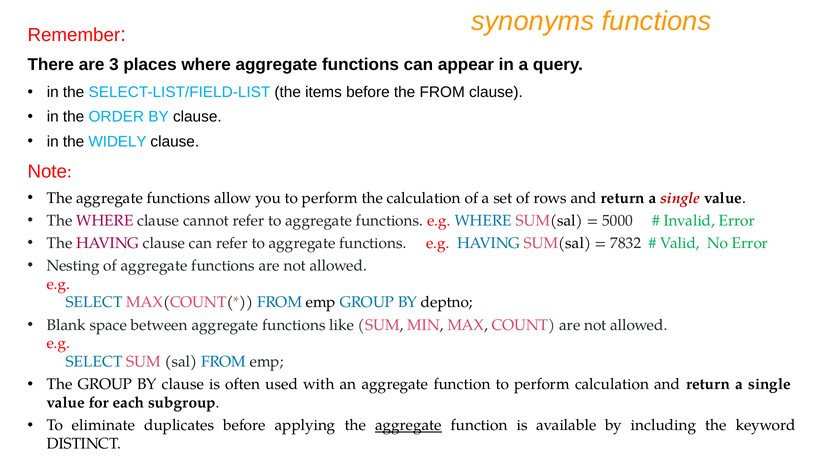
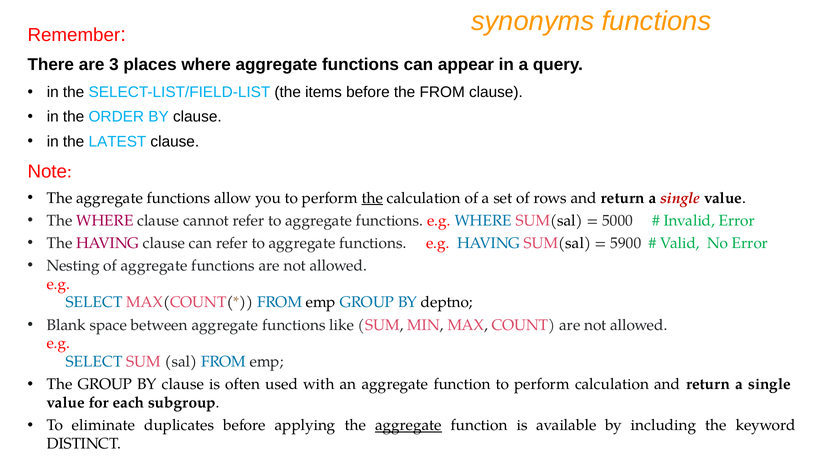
WIDELY: WIDELY -> LATEST (117, 142)
the underline: none -> present (372, 198)
7832: 7832 -> 5900 (626, 243)
